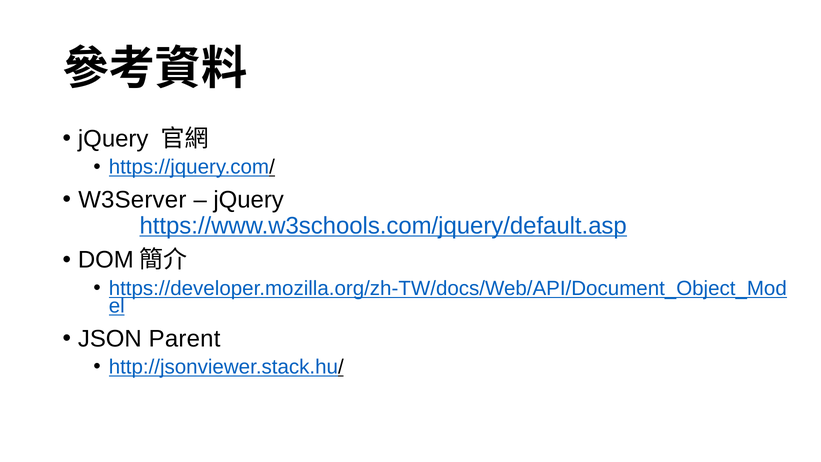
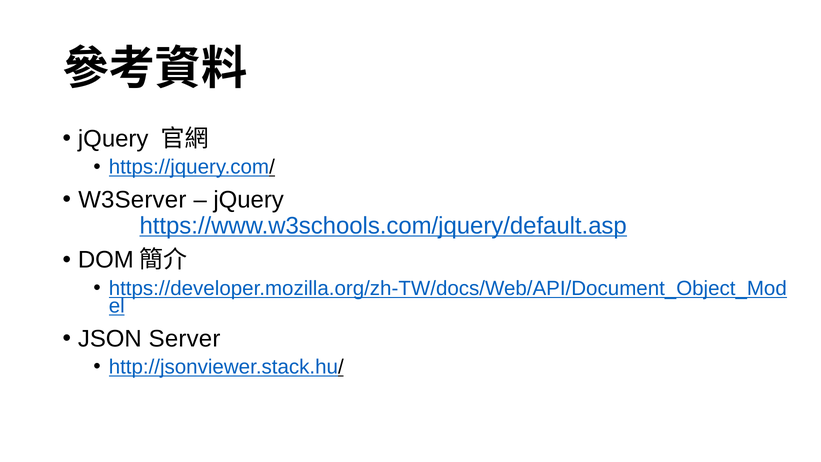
Parent: Parent -> Server (185, 339)
